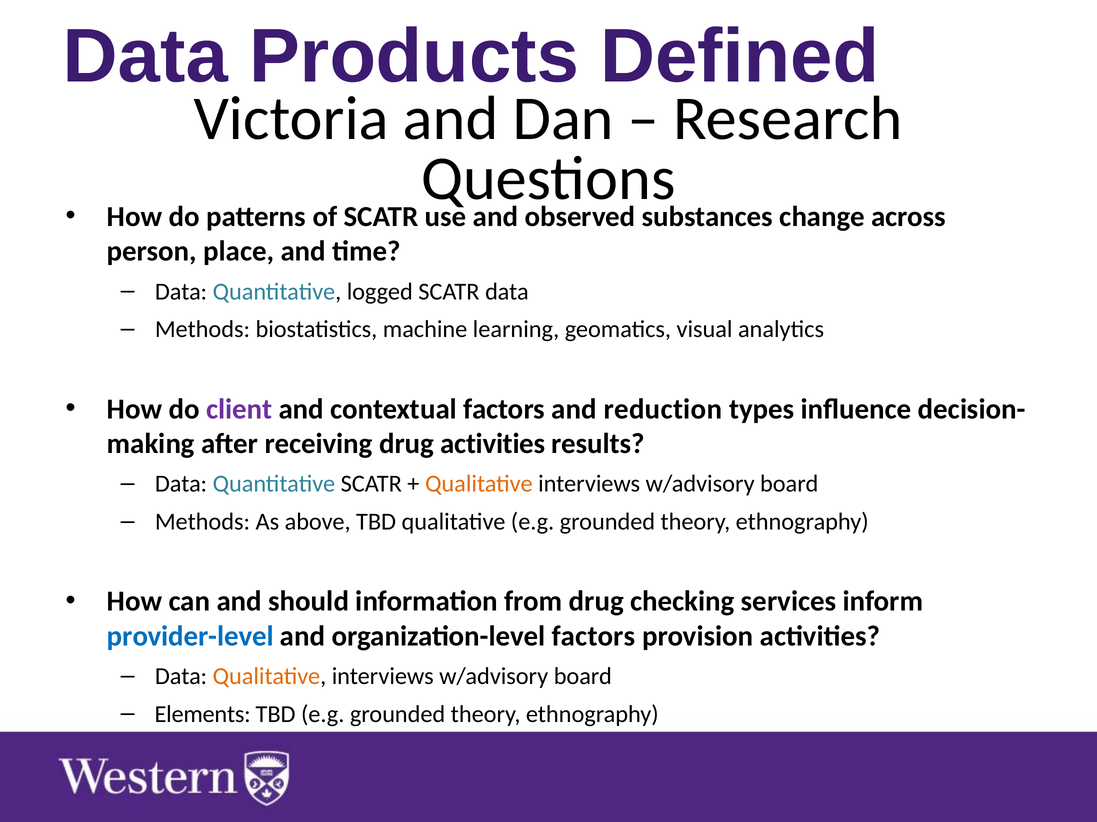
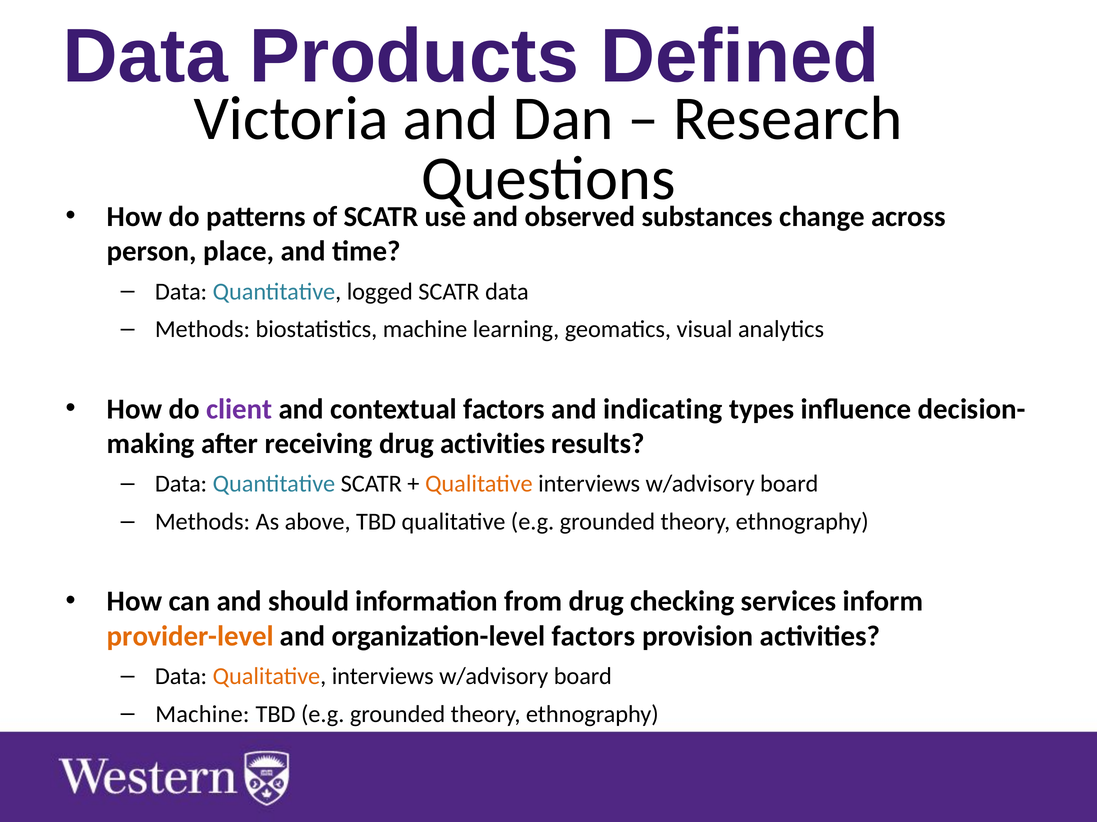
reduction: reduction -> indicating (663, 409)
provider-level colour: blue -> orange (190, 637)
Elements: Elements -> Machine (202, 715)
